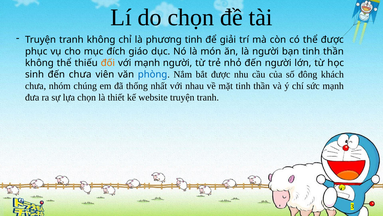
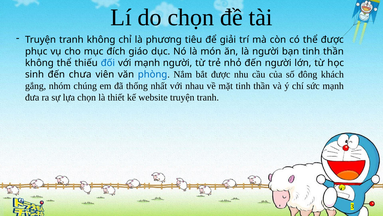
phương tinh: tinh -> tiêu (194, 40)
đối colour: orange -> blue (108, 63)
chưa: chưa -> gắng (36, 86)
